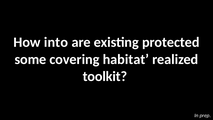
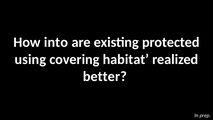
some: some -> using (30, 59)
toolkit: toolkit -> better (105, 76)
